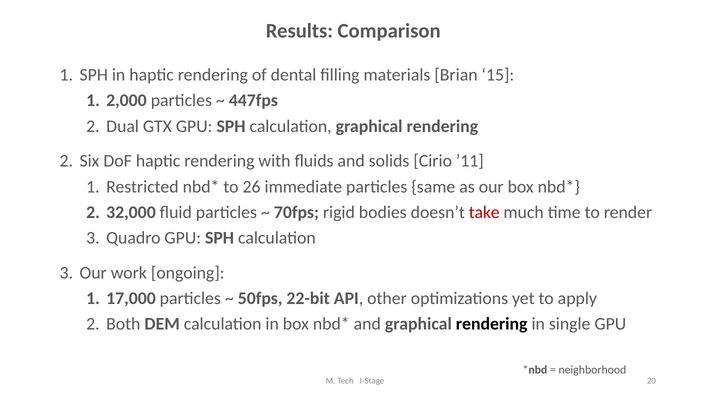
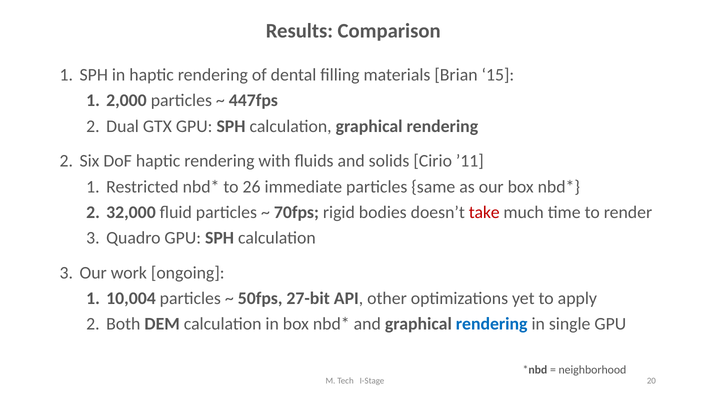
17,000: 17,000 -> 10,004 (131, 299)
22-bit: 22-bit -> 27-bit (308, 299)
rendering colour: black -> blue (492, 324)
